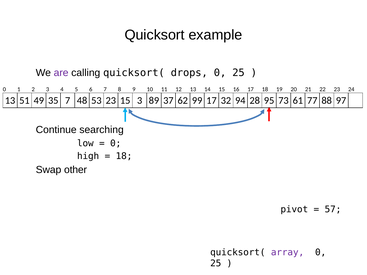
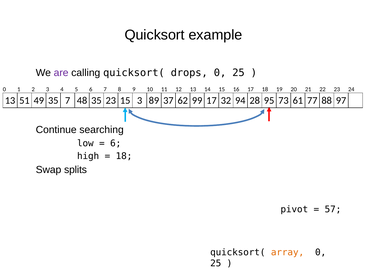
48 53: 53 -> 35 (96, 101)
0: 0 -> 6 (116, 143)
other: other -> splits (76, 170)
array colour: purple -> orange (287, 252)
